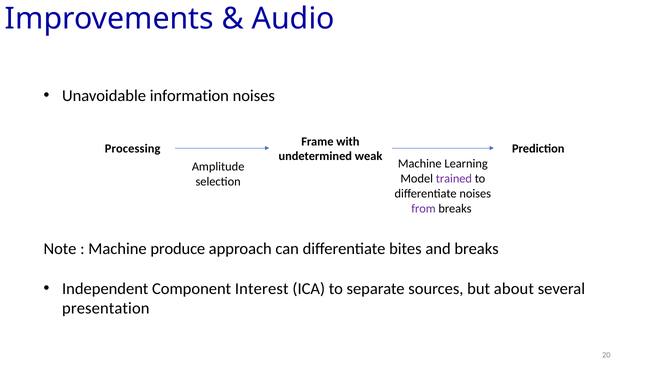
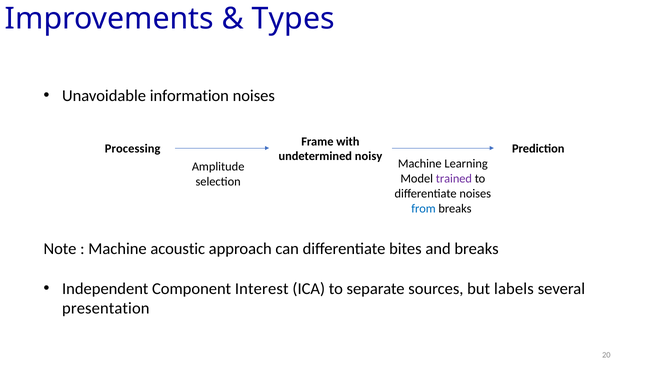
Audio: Audio -> Types (293, 19)
weak: weak -> noisy (369, 156)
from colour: purple -> blue (424, 208)
produce: produce -> acoustic (178, 249)
about: about -> labels (514, 288)
